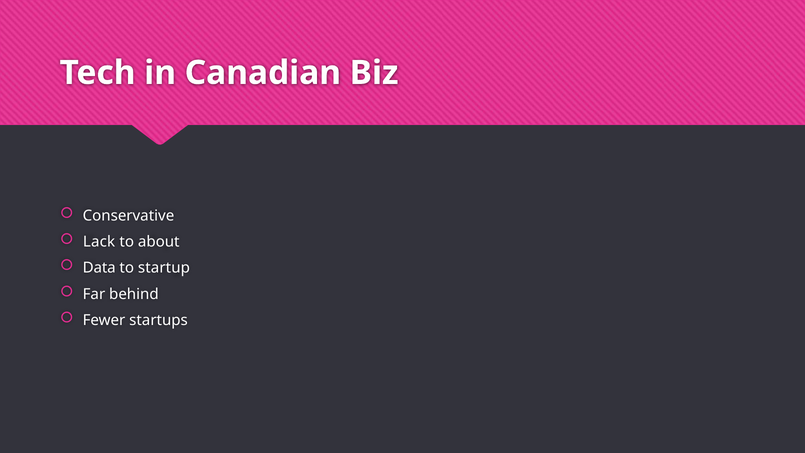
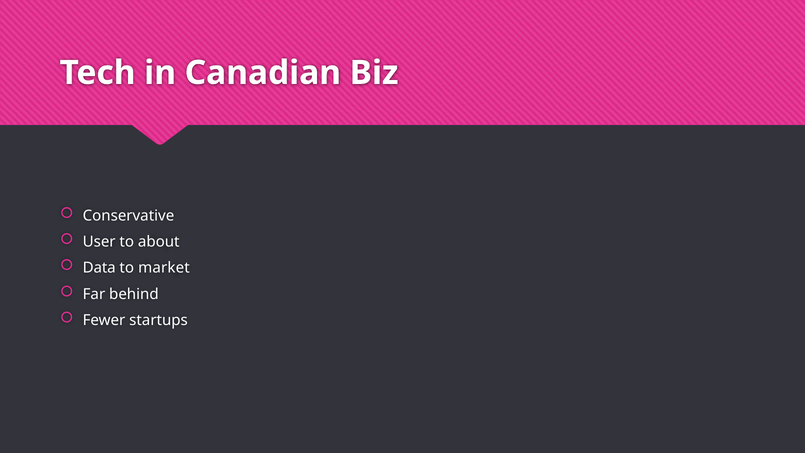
Lack: Lack -> User (99, 242)
startup: startup -> market (164, 268)
